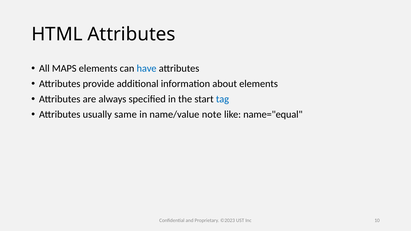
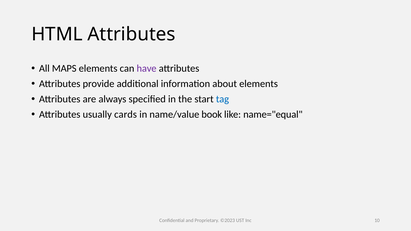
have colour: blue -> purple (147, 69)
same: same -> cards (126, 115)
note: note -> book (212, 115)
